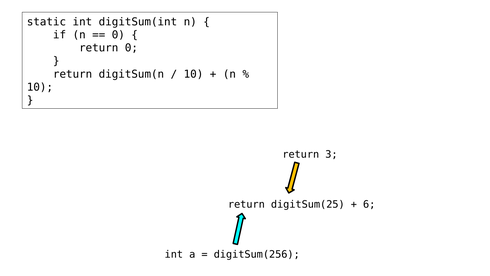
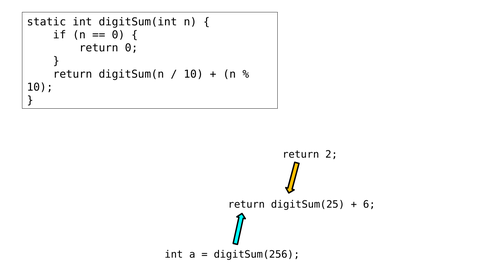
3: 3 -> 2 (331, 154)
